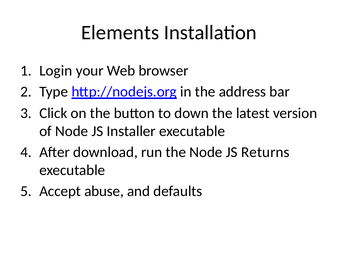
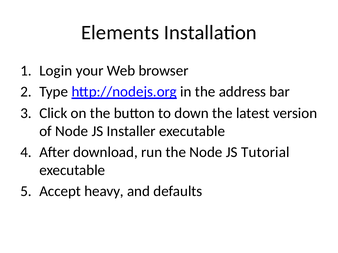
Returns: Returns -> Tutorial (265, 152)
abuse: abuse -> heavy (104, 191)
